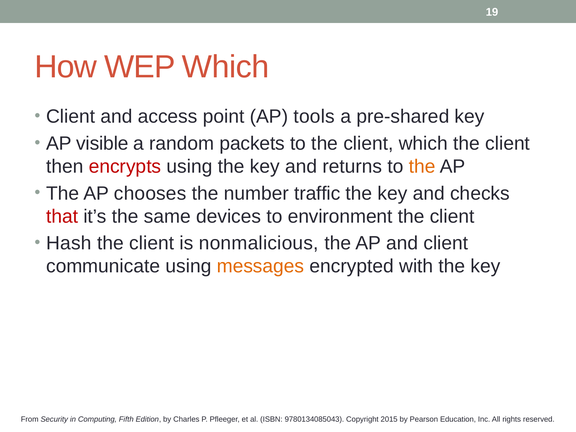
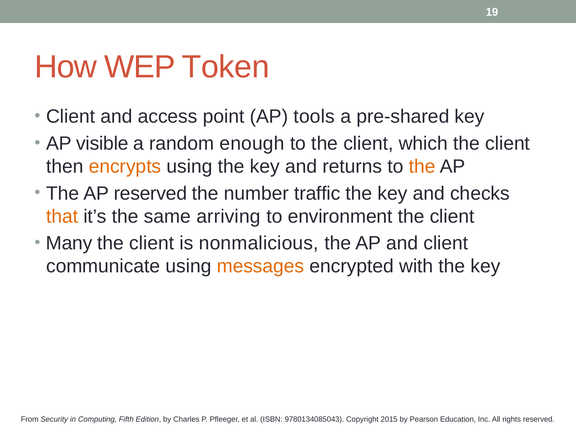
WEP Which: Which -> Token (226, 67)
packets: packets -> enough (252, 143)
encrypts colour: red -> orange (125, 166)
AP chooses: chooses -> reserved (150, 193)
that colour: red -> orange (62, 216)
devices: devices -> arriving (229, 216)
Hash: Hash -> Many (69, 243)
